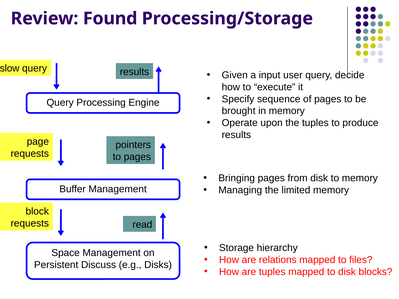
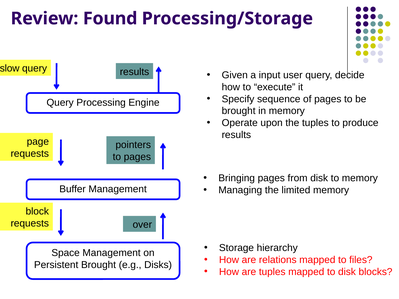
read: read -> over (142, 225)
Persistent Discuss: Discuss -> Brought (99, 265)
